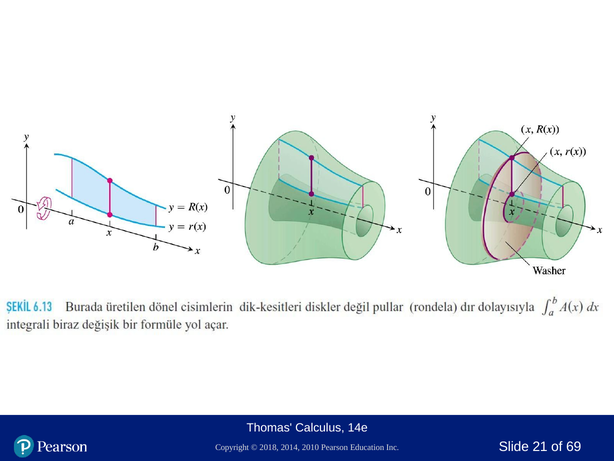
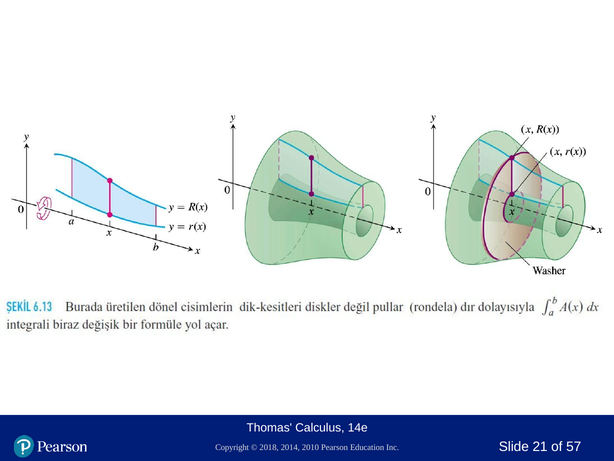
69: 69 -> 57 (574, 447)
